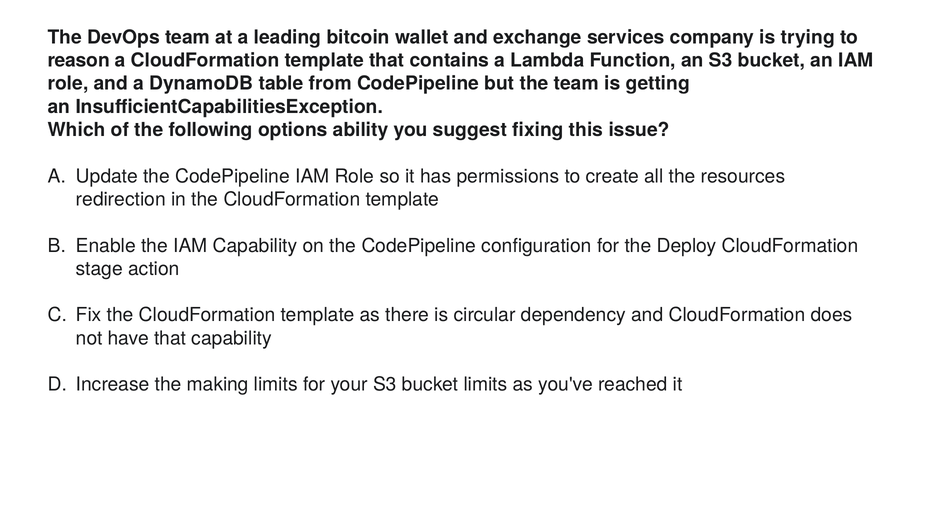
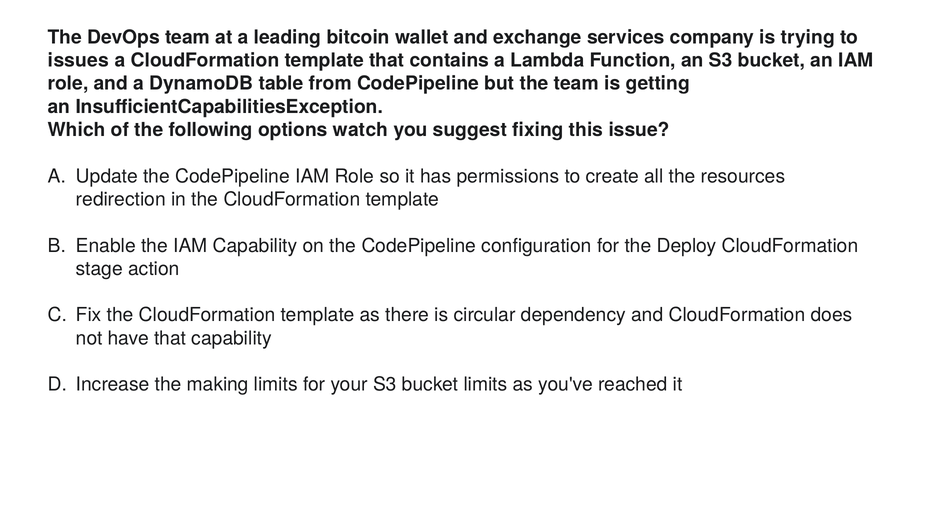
reason: reason -> issues (78, 60)
ability: ability -> watch (361, 130)
